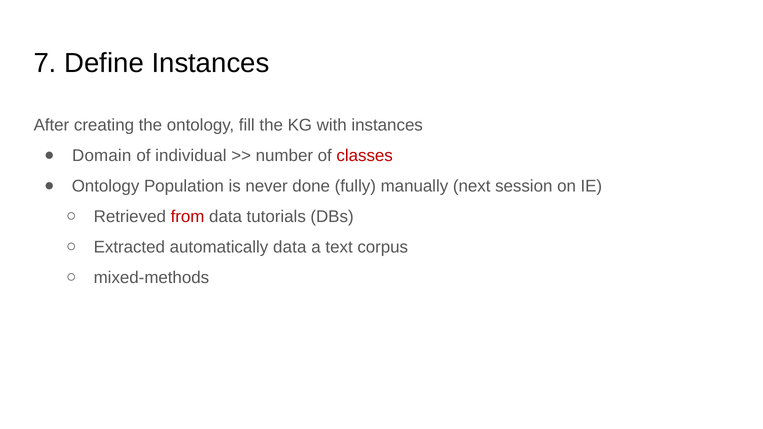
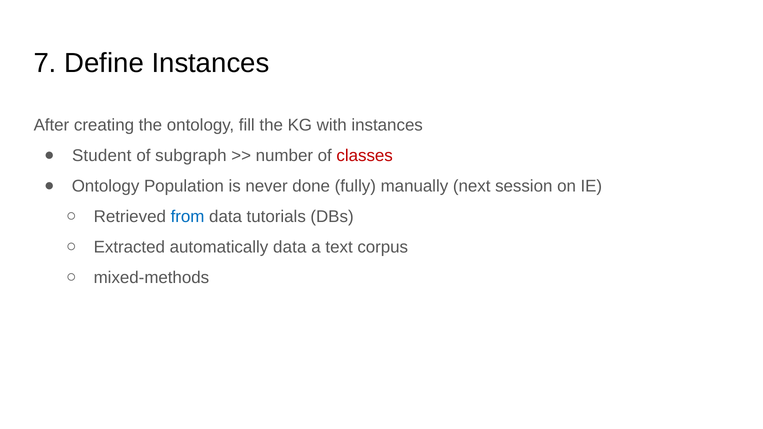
Domain: Domain -> Student (102, 156)
individual: individual -> subgraph (191, 156)
from colour: red -> blue (188, 217)
